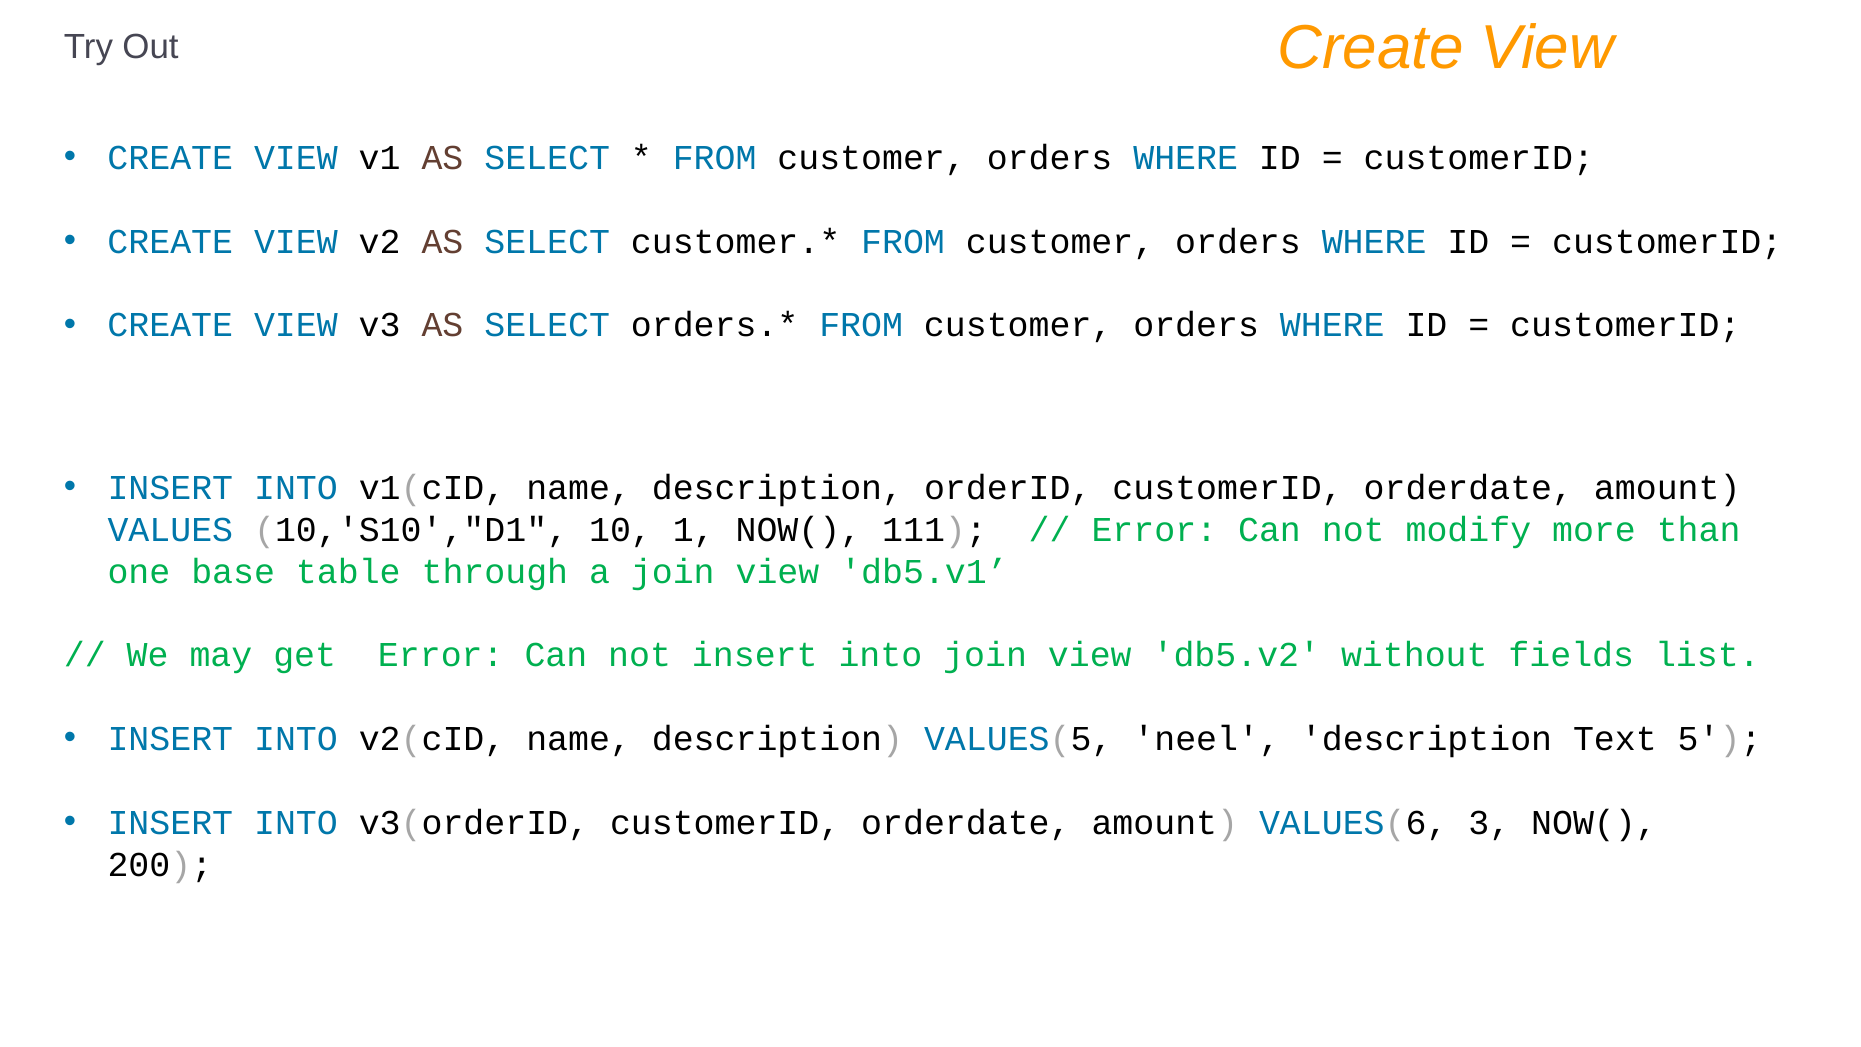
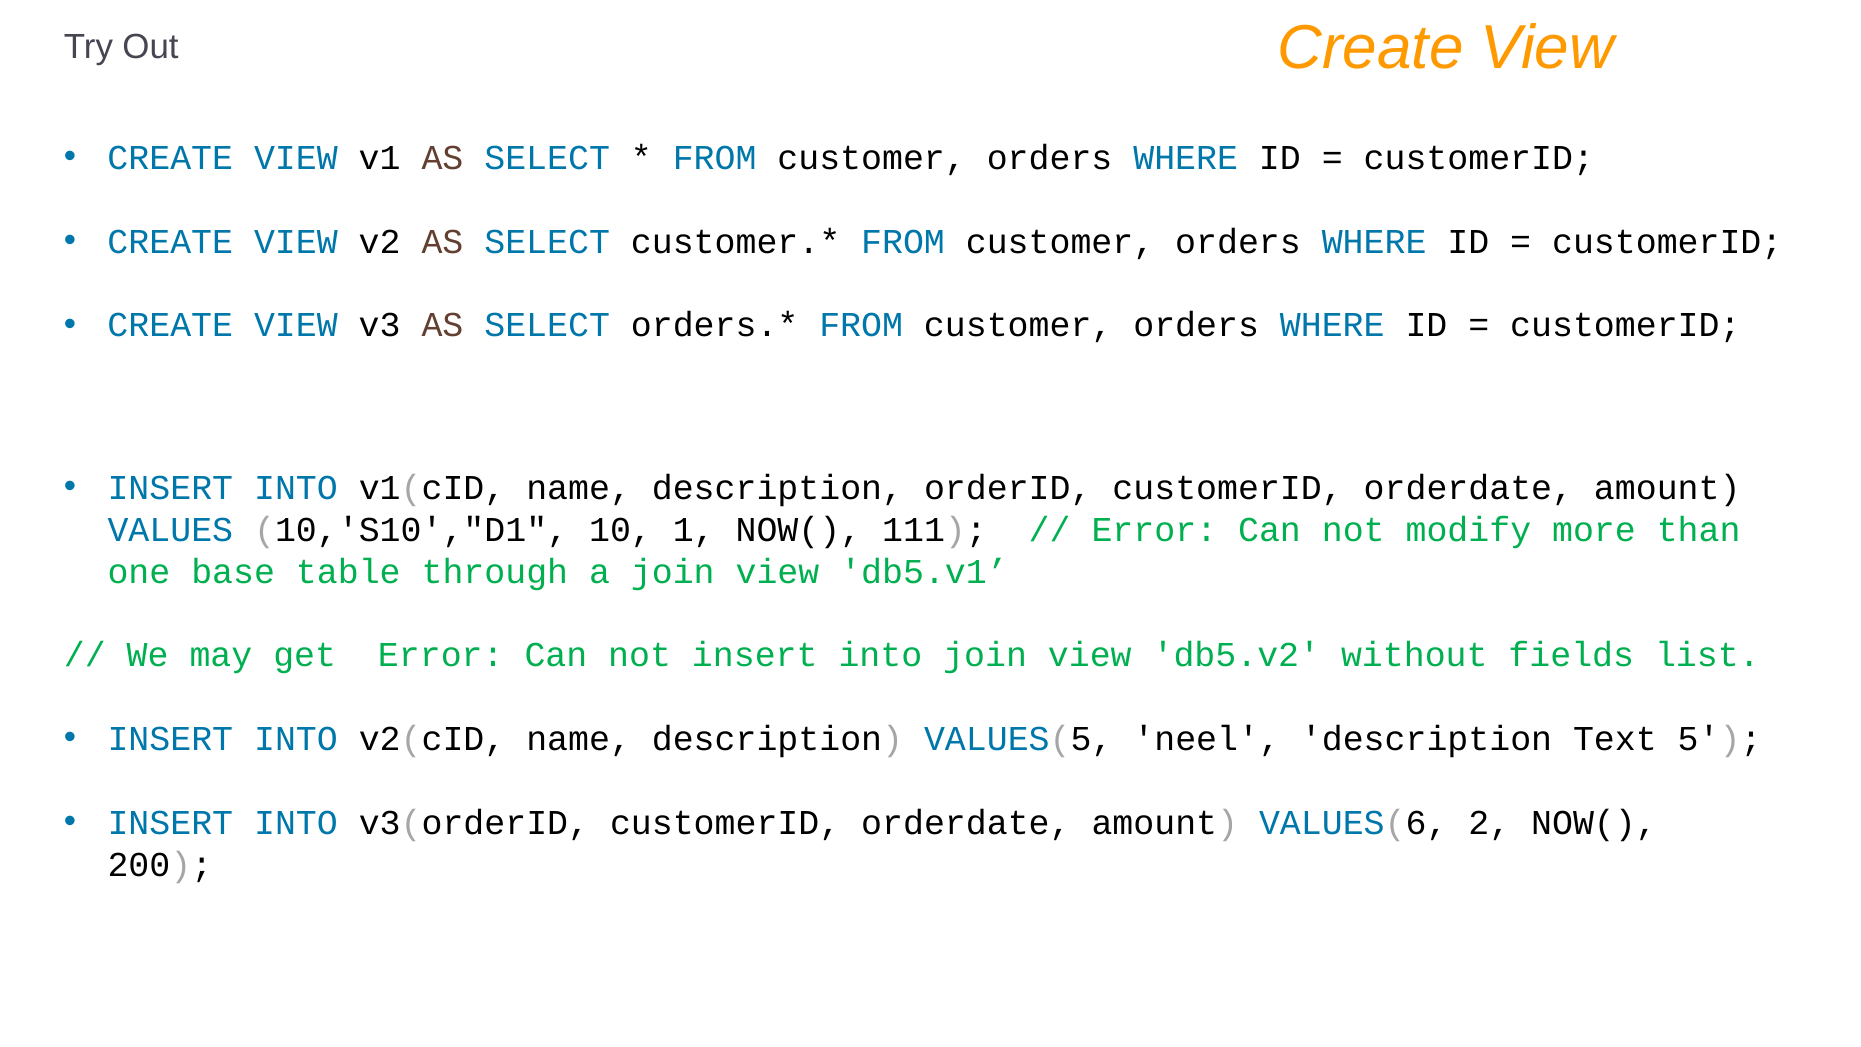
3: 3 -> 2 (1489, 823)
